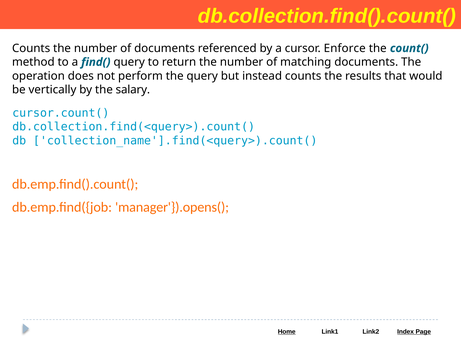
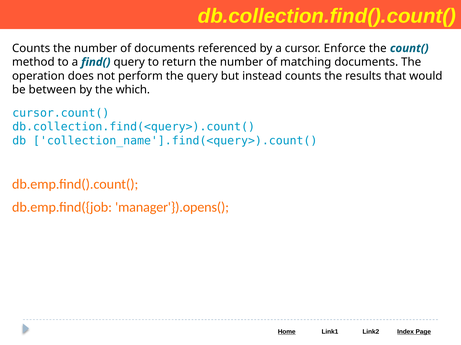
vertically: vertically -> between (52, 90)
salary: salary -> which (133, 90)
